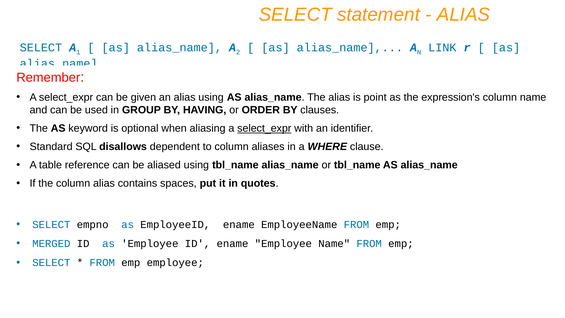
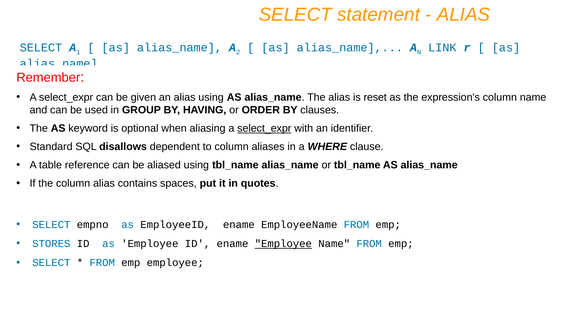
point: point -> reset (375, 97)
MERGED: MERGED -> STORES (51, 244)
Employee underline: none -> present (283, 244)
